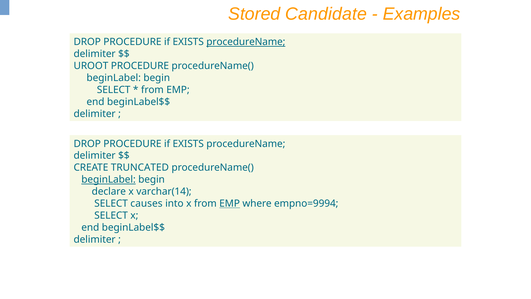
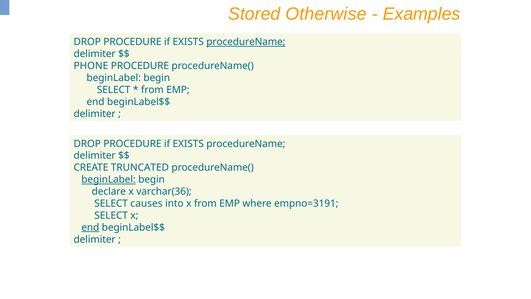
Candidate: Candidate -> Otherwise (326, 14)
UROOT: UROOT -> PHONE (91, 66)
varchar(14: varchar(14 -> varchar(36 (164, 191)
EMP underline: present -> none (230, 203)
empno=9994: empno=9994 -> empno=3191 (306, 203)
end underline: none -> present (90, 227)
